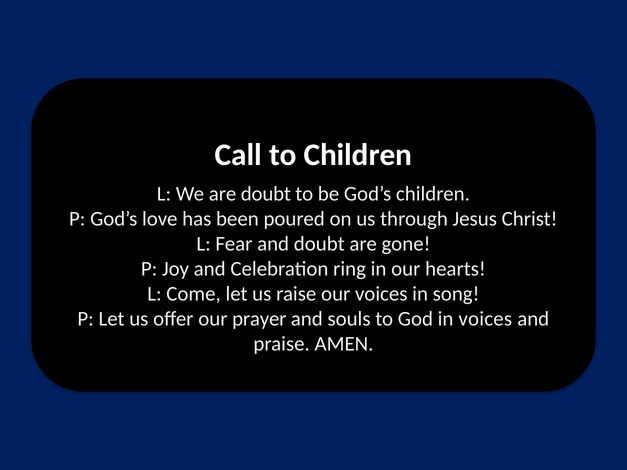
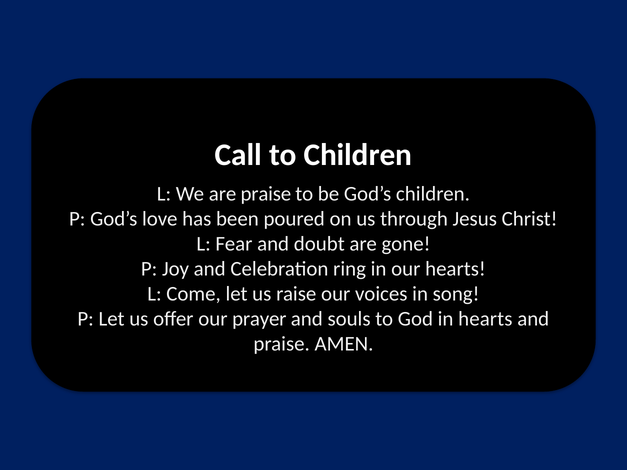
are doubt: doubt -> praise (266, 194)
in voices: voices -> hearts (485, 319)
